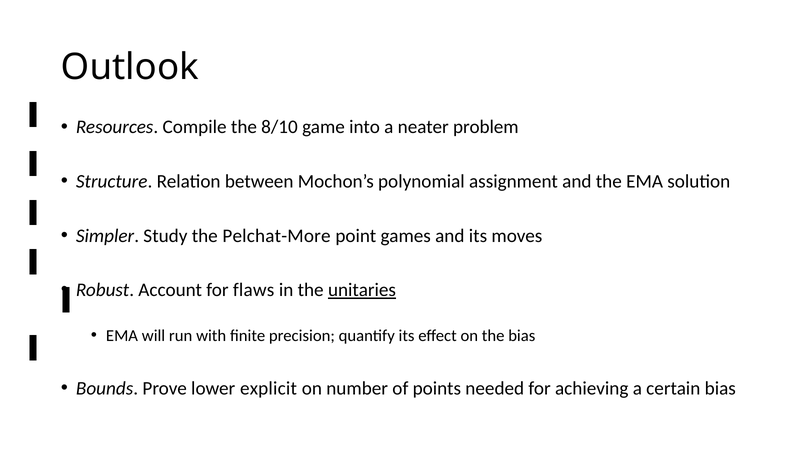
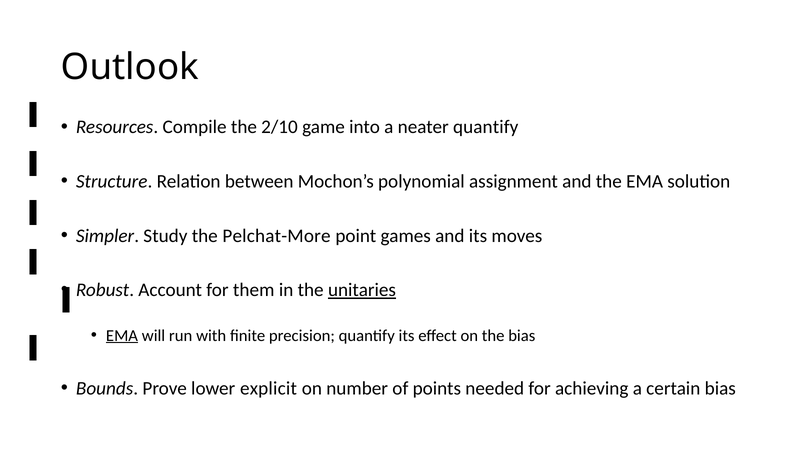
8/10: 8/10 -> 2/10 (280, 127)
neater problem: problem -> quantify (486, 127)
flaws: flaws -> them (254, 290)
EMA underline: none -> present (122, 336)
